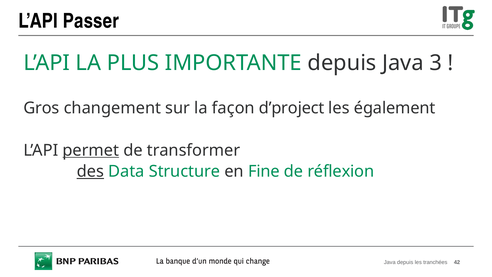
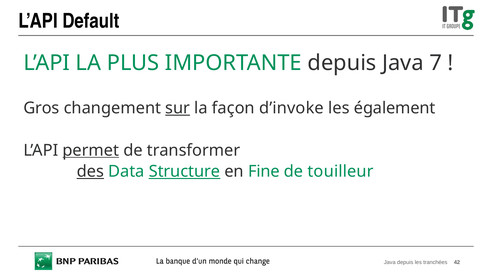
Passer: Passer -> Default (91, 21)
3: 3 -> 7 (436, 63)
sur underline: none -> present (178, 108)
d’project: d’project -> d’invoke (291, 108)
Structure underline: none -> present (184, 171)
réflexion: réflexion -> touilleur (341, 171)
